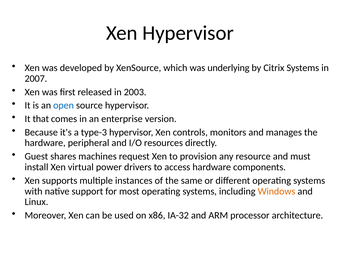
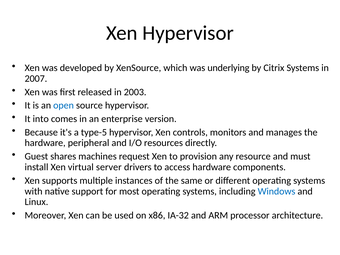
that: that -> into (41, 119)
type-3: type-3 -> type-5 (94, 132)
power: power -> server (109, 167)
Windows colour: orange -> blue (277, 191)
